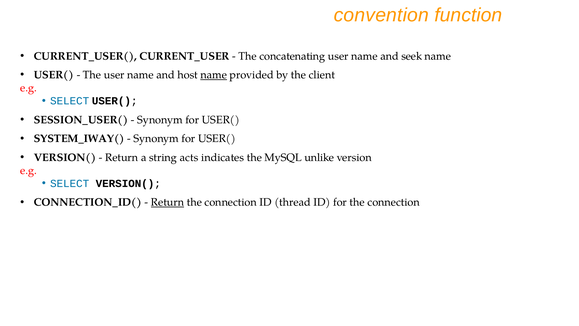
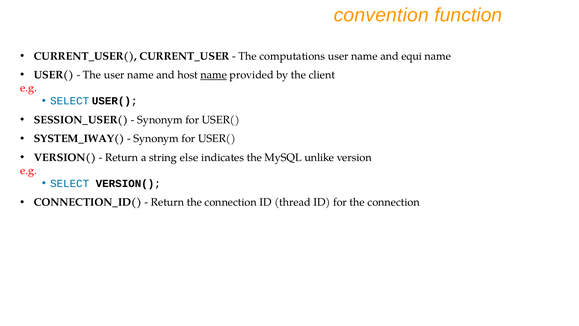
concatenating: concatenating -> computations (292, 56)
seek: seek -> equi (412, 56)
acts: acts -> else (189, 157)
Return underline: present -> none (167, 202)
